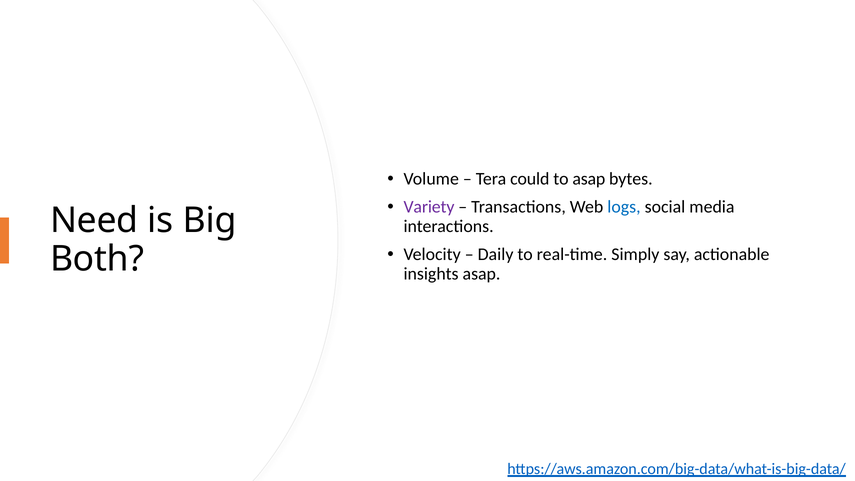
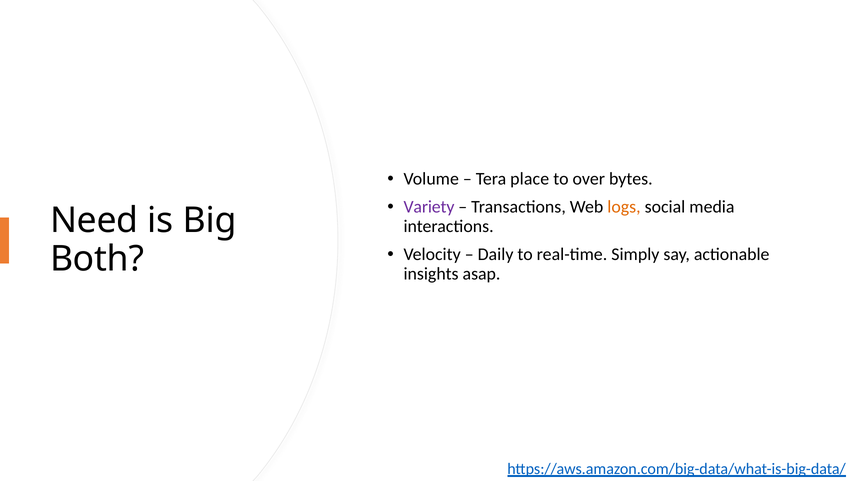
could: could -> place (530, 179)
to asap: asap -> over (589, 179)
logs colour: blue -> orange (624, 207)
